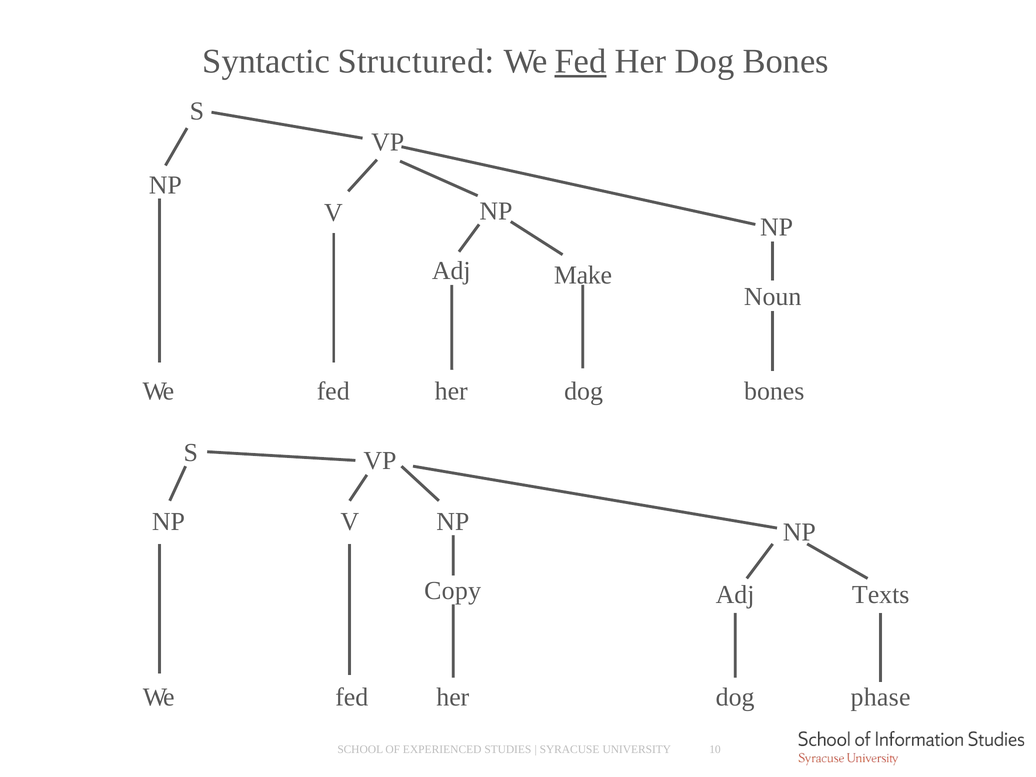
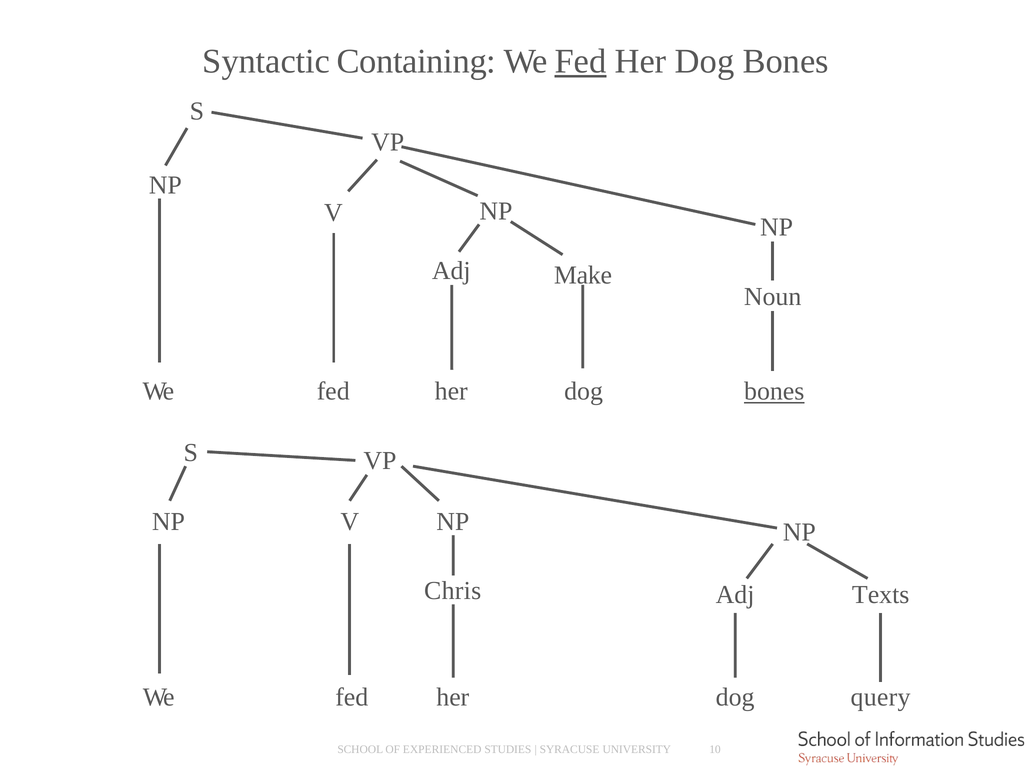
Structured: Structured -> Containing (416, 61)
bones underline: none -> present (774, 391)
Copy: Copy -> Chris (453, 591)
phase: phase -> query (881, 697)
